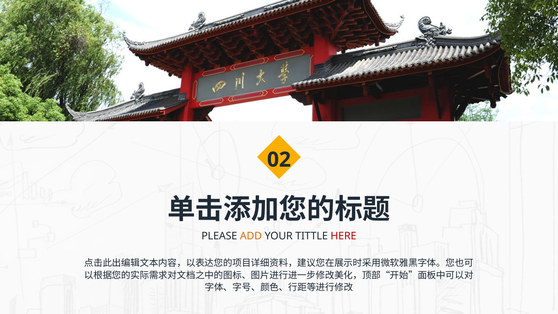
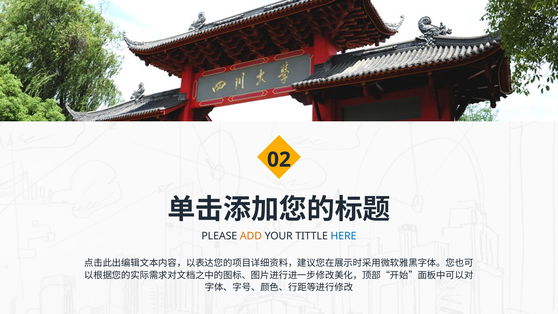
HERE colour: red -> blue (344, 236)
